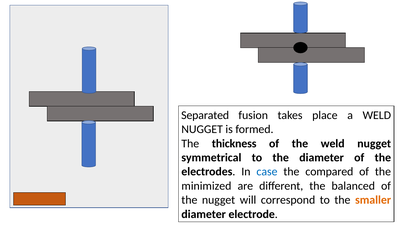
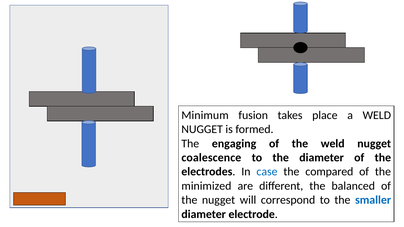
Separated: Separated -> Minimum (205, 115)
thickness: thickness -> engaging (234, 144)
symmetrical: symmetrical -> coalescence (211, 158)
smaller colour: orange -> blue (373, 200)
